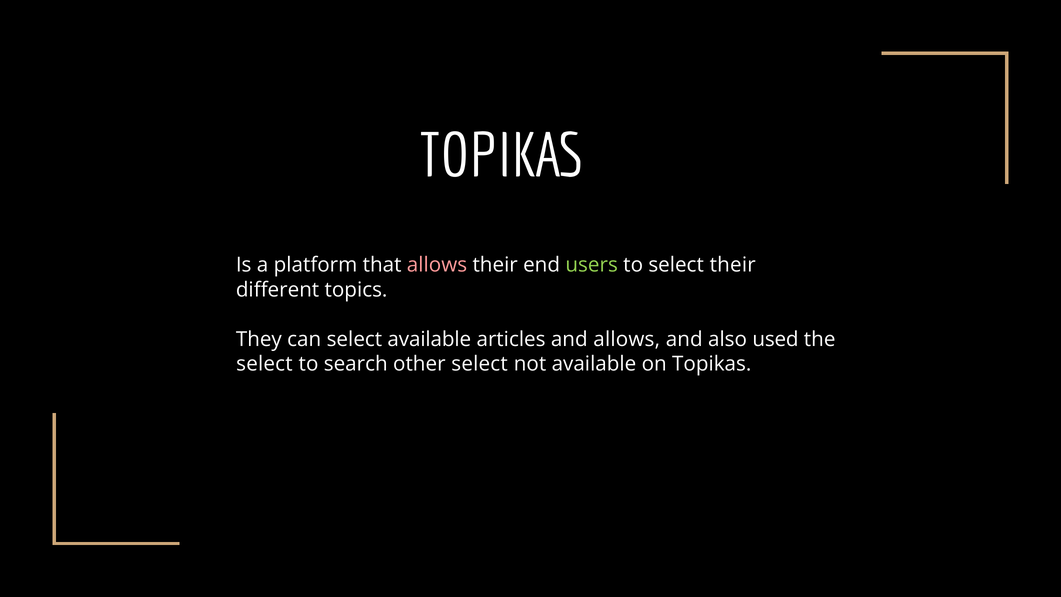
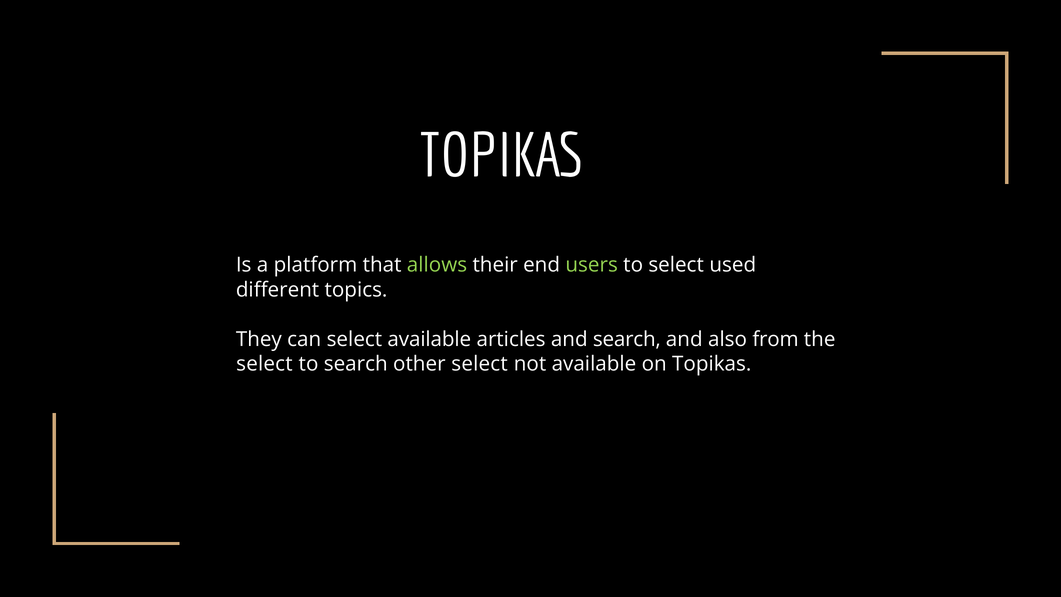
allows colour: pink -> light green (437, 265)
select their: their -> used (733, 265)
and allows: allows -> search (627, 339)
used: used -> from (776, 339)
